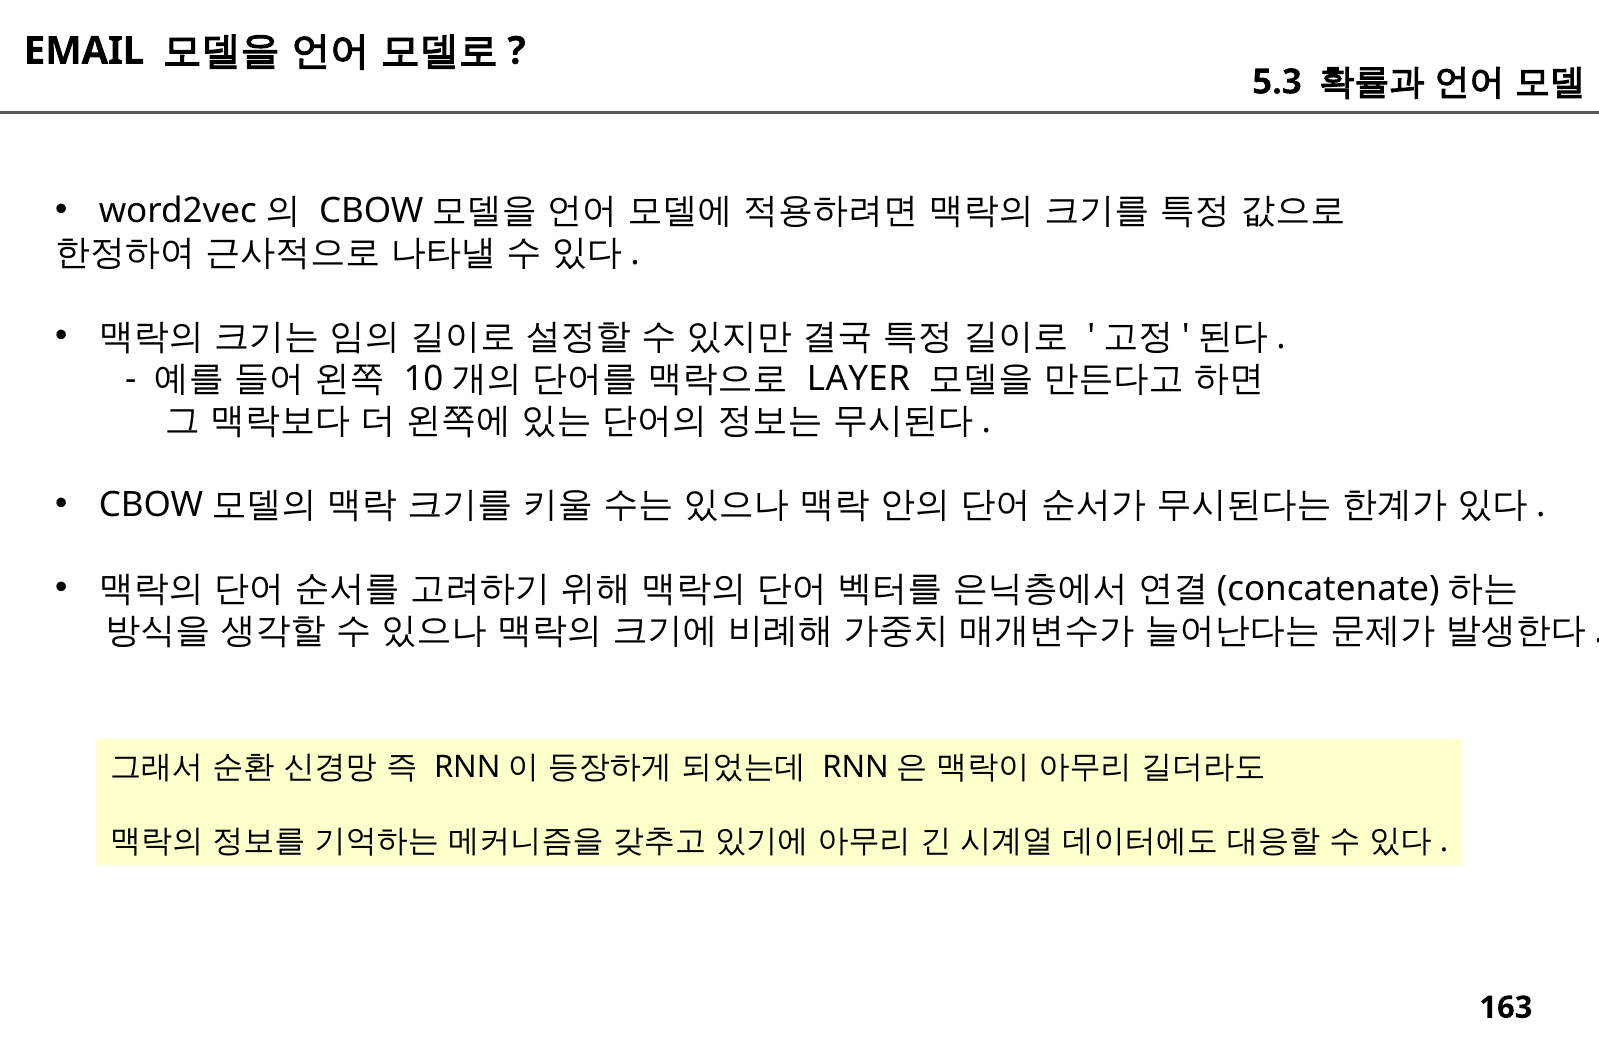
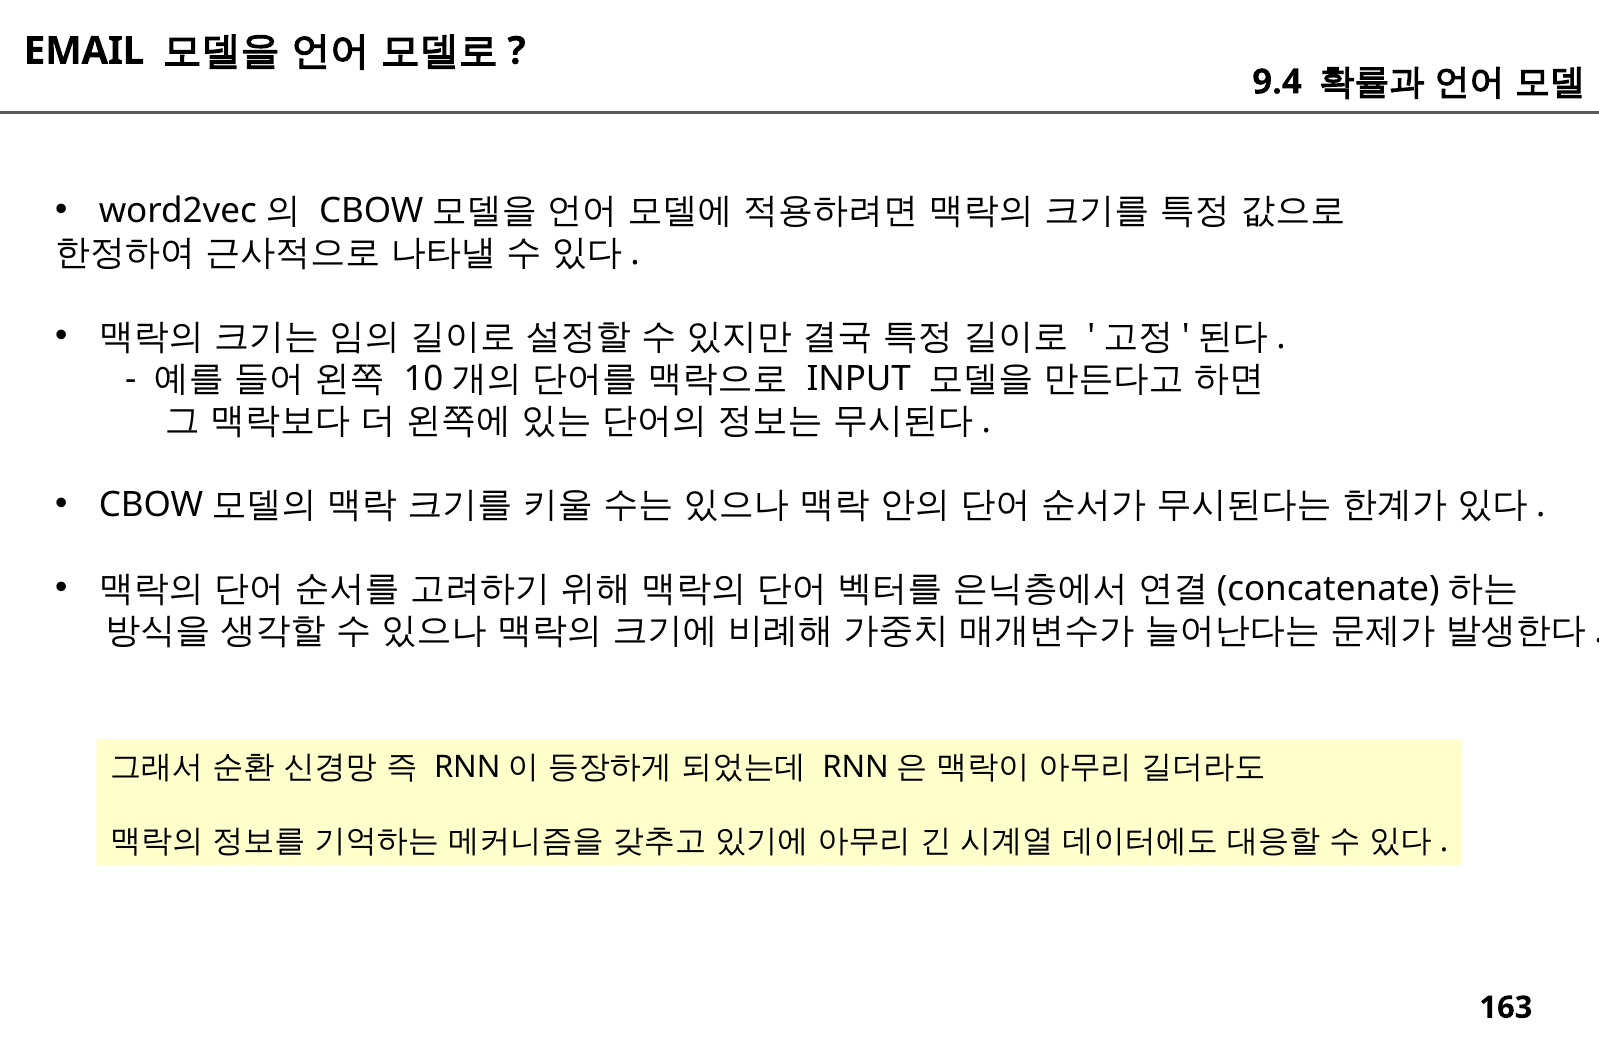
5.3: 5.3 -> 9.4 (1277, 82)
LAYER: LAYER -> INPUT (859, 379)
